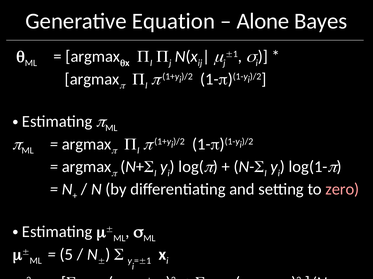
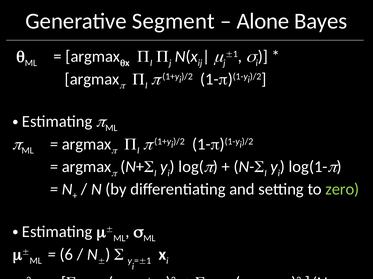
Equation: Equation -> Segment (173, 21)
zero colour: pink -> light green (342, 190)
5: 5 -> 6 (66, 255)
